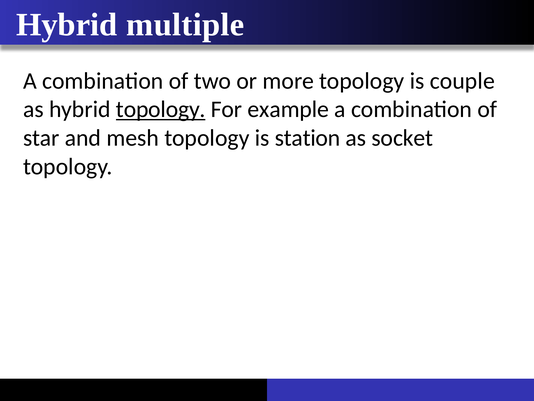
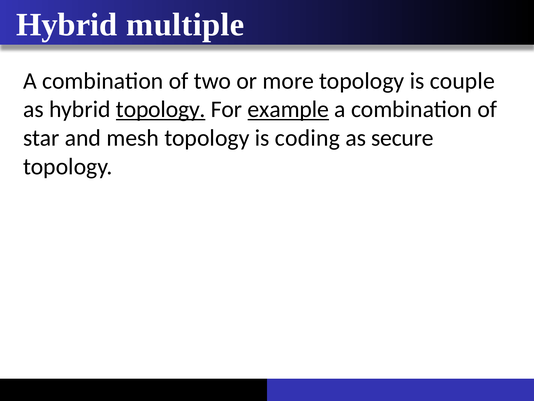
example underline: none -> present (288, 109)
station: station -> coding (307, 138)
socket: socket -> secure (402, 138)
